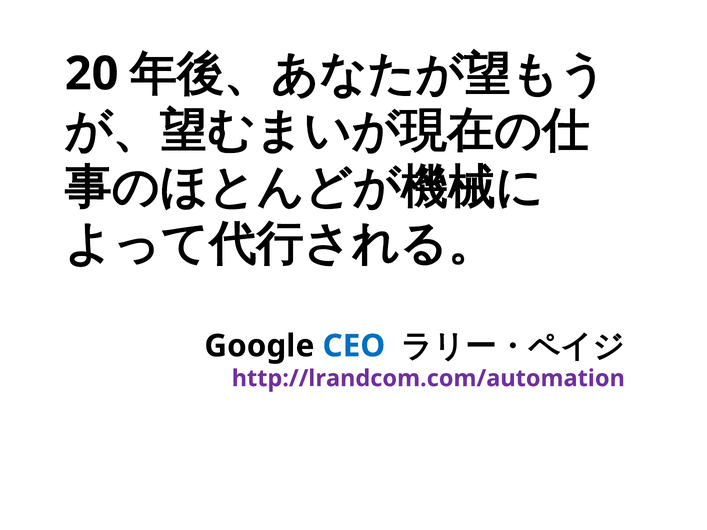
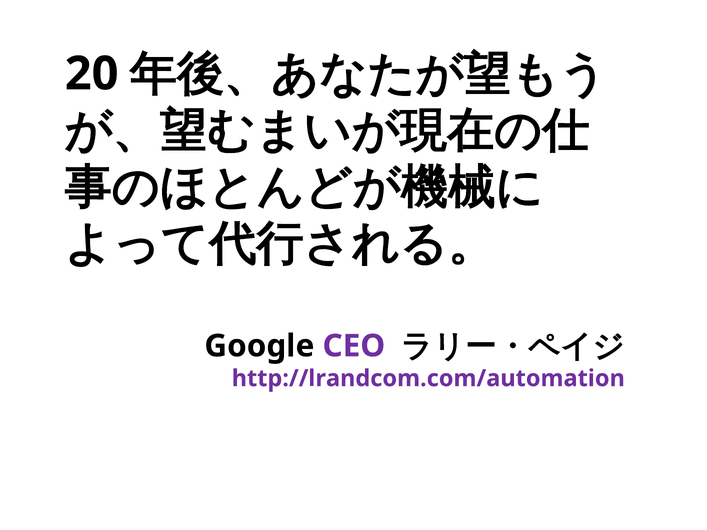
CEO colour: blue -> purple (354, 346)
